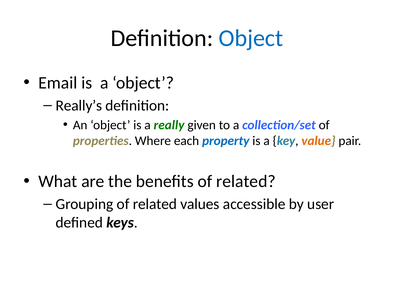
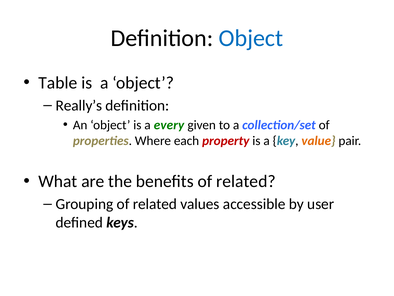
Email: Email -> Table (58, 83)
really: really -> every (169, 125)
property colour: blue -> red (226, 141)
